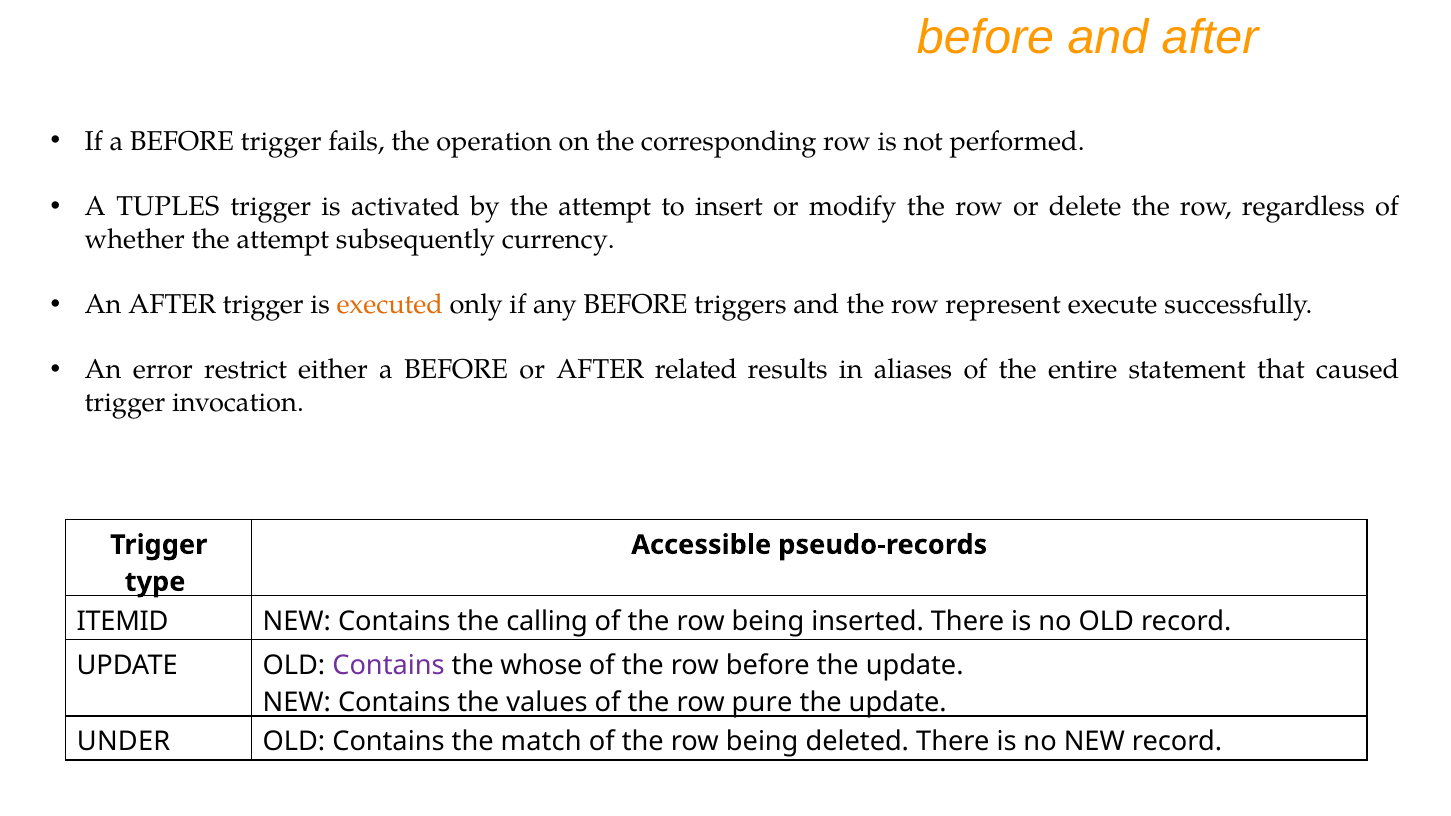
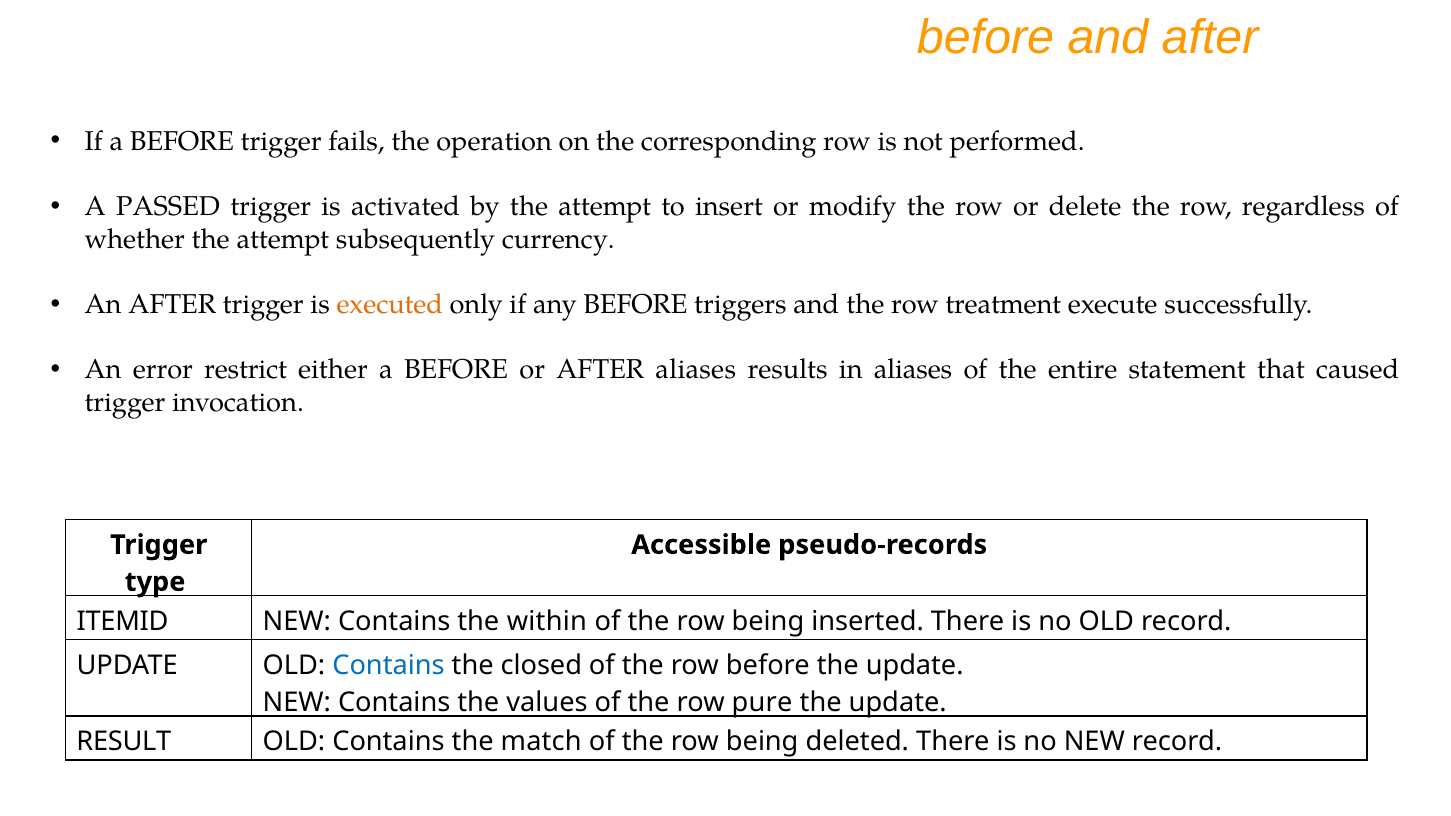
TUPLES: TUPLES -> PASSED (168, 207)
represent: represent -> treatment (1003, 305)
AFTER related: related -> aliases (696, 370)
calling: calling -> within (547, 621)
Contains colour: purple -> blue (388, 665)
whose: whose -> closed (541, 665)
UNDER: UNDER -> RESULT (124, 742)
